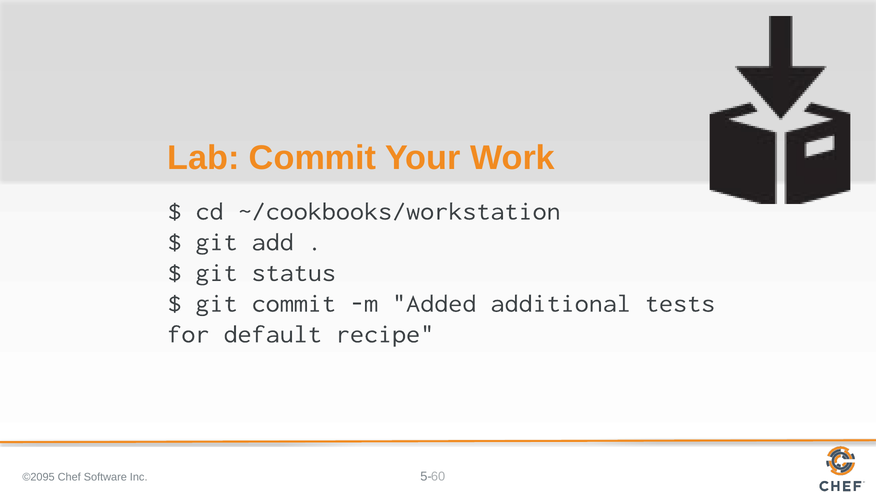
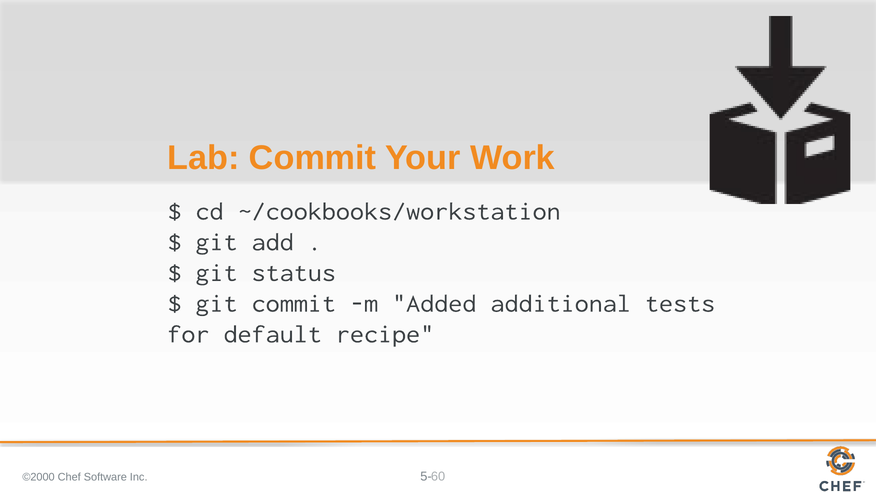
©2095: ©2095 -> ©2000 (39, 477)
